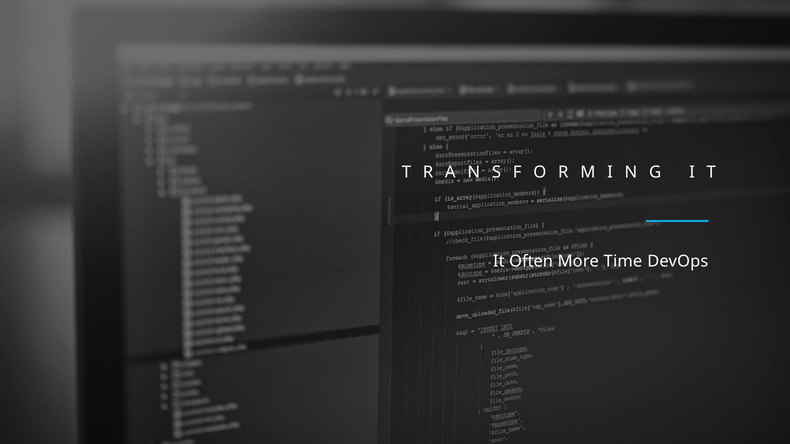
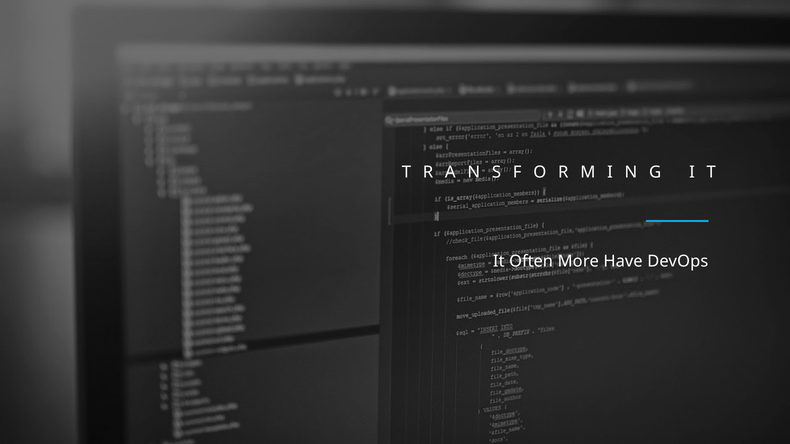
Time: Time -> Have (623, 262)
